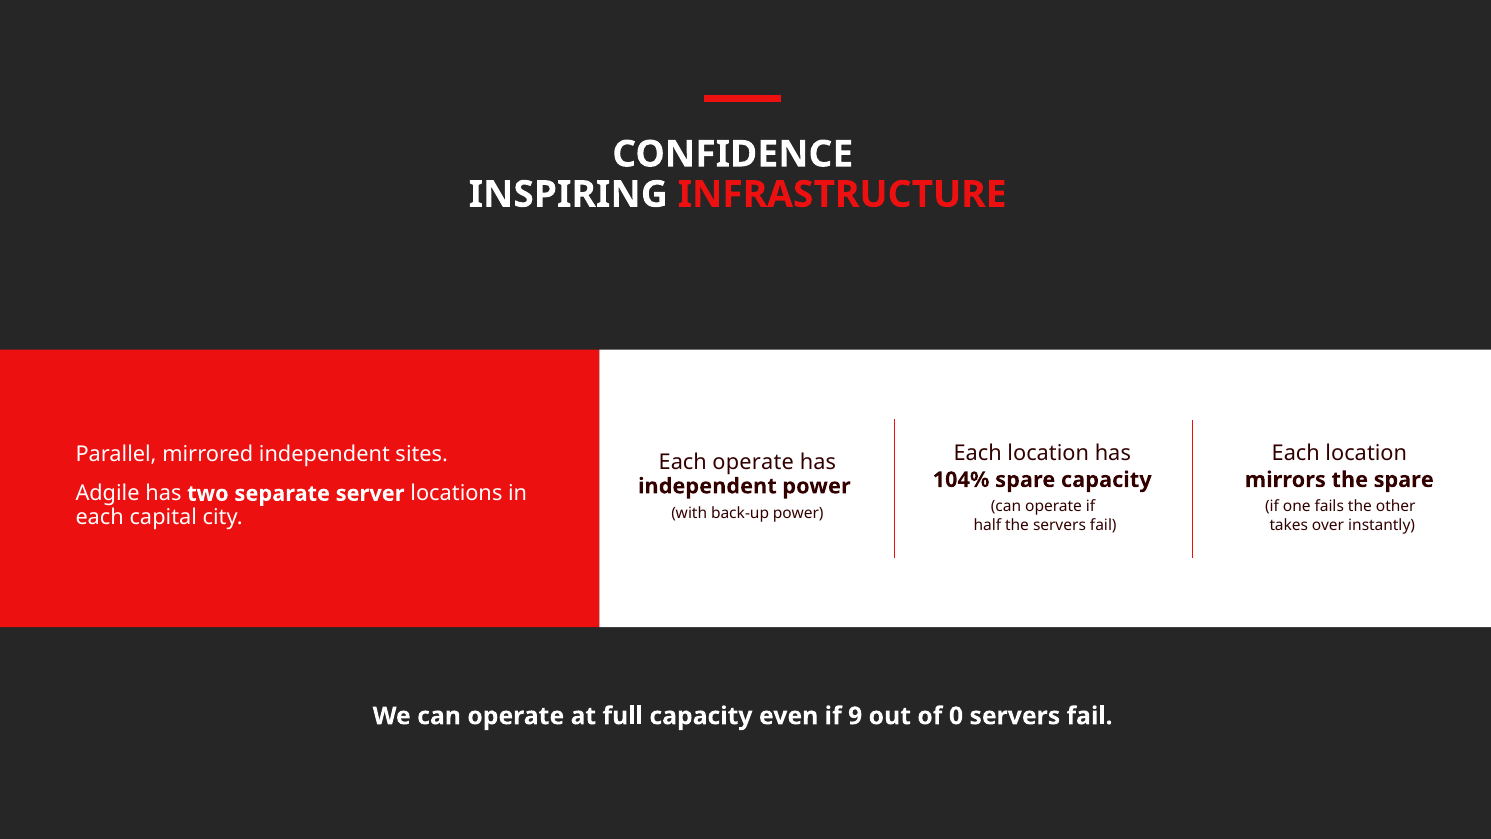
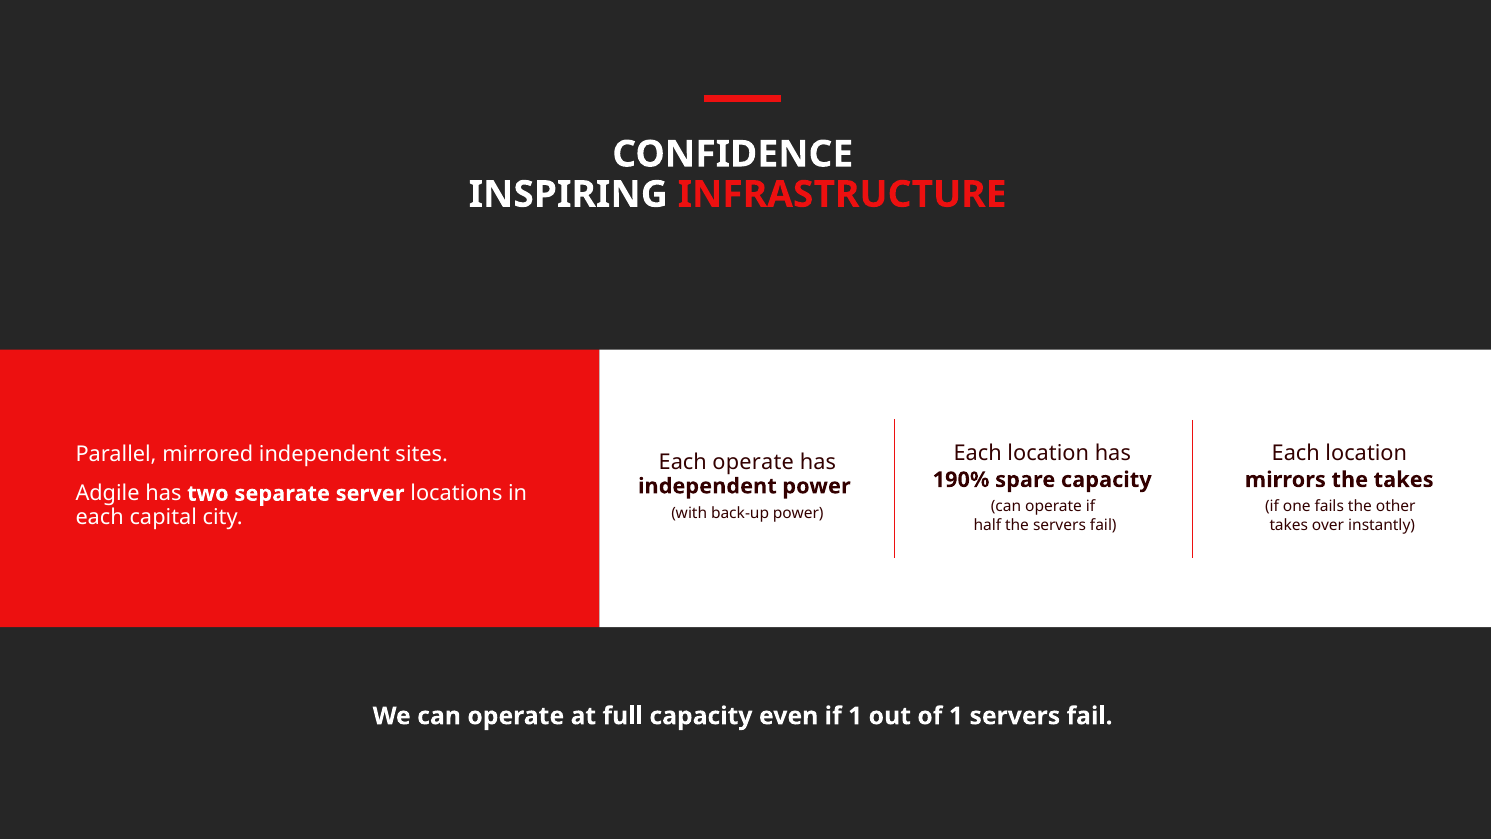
104%: 104% -> 190% (961, 480)
the spare: spare -> takes (1404, 480)
if 9: 9 -> 1 (855, 716)
of 0: 0 -> 1 (956, 716)
